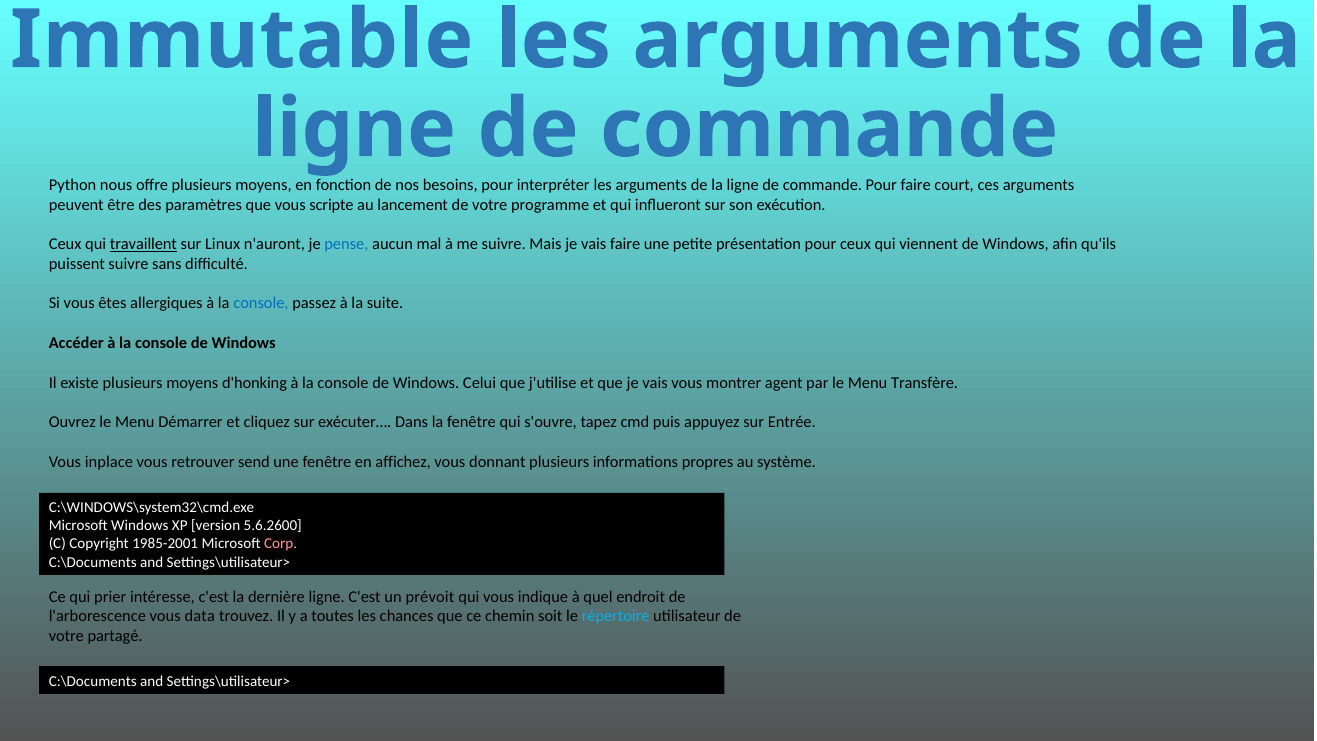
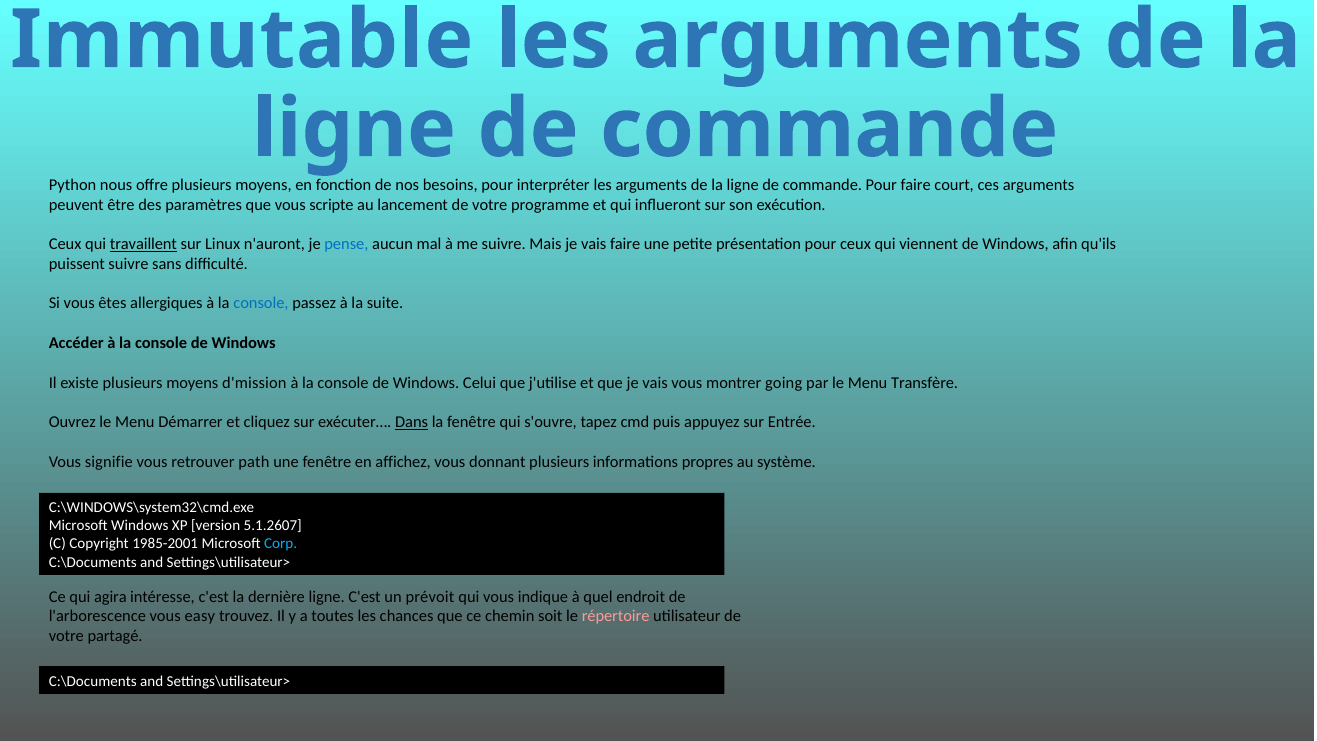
d'honking: d'honking -> d'mission (254, 382)
agent: agent -> going (784, 382)
Dans underline: none -> present (412, 422)
inplace: inplace -> signifie (109, 461)
send: send -> path (254, 461)
5.6.2600: 5.6.2600 -> 5.1.2607 (273, 526)
Corp colour: pink -> light blue (281, 544)
prier: prier -> agira (110, 597)
data: data -> easy (200, 616)
répertoire colour: light blue -> pink (616, 616)
